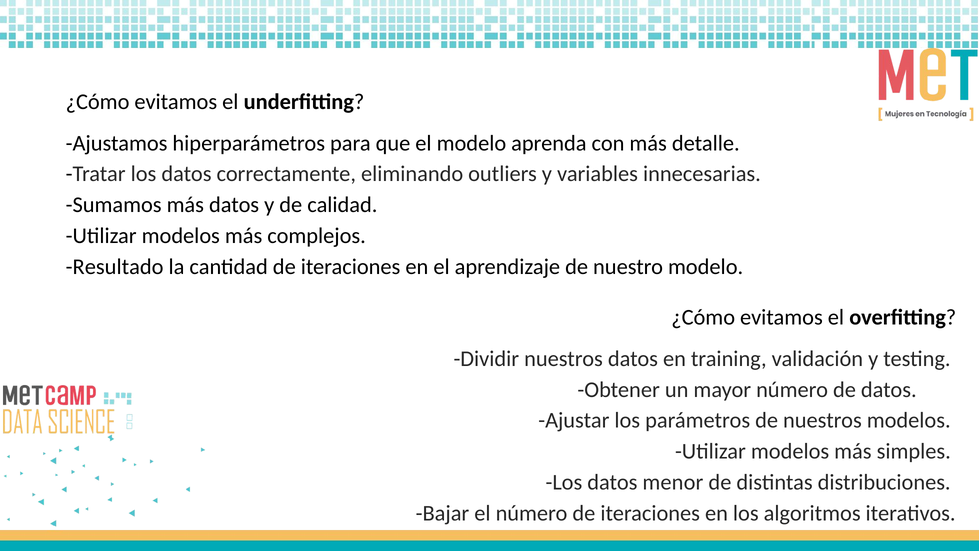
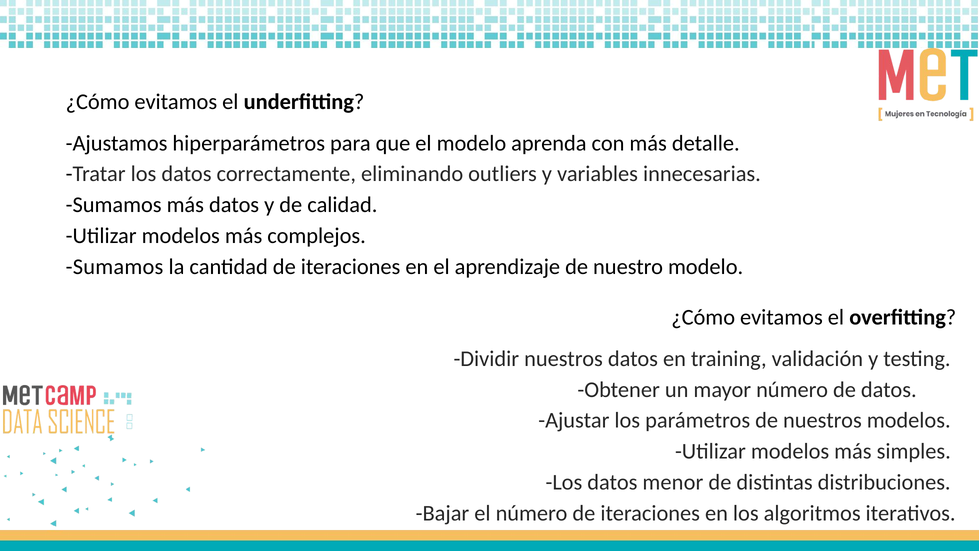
Resultado: Resultado -> Sumamos (115, 267)
